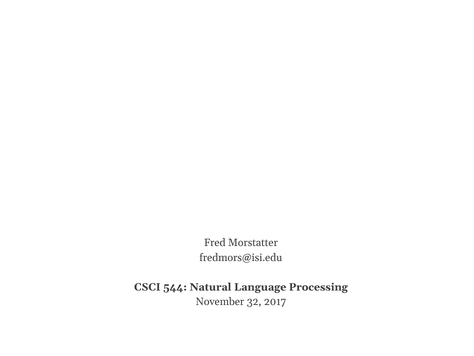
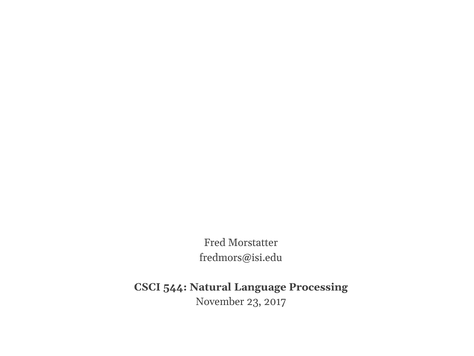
32: 32 -> 23 (254, 301)
